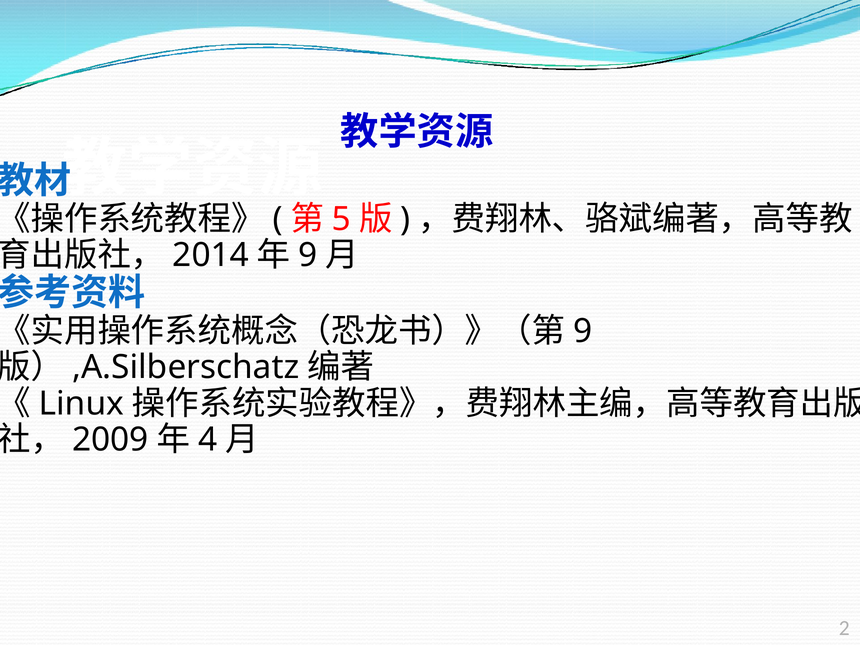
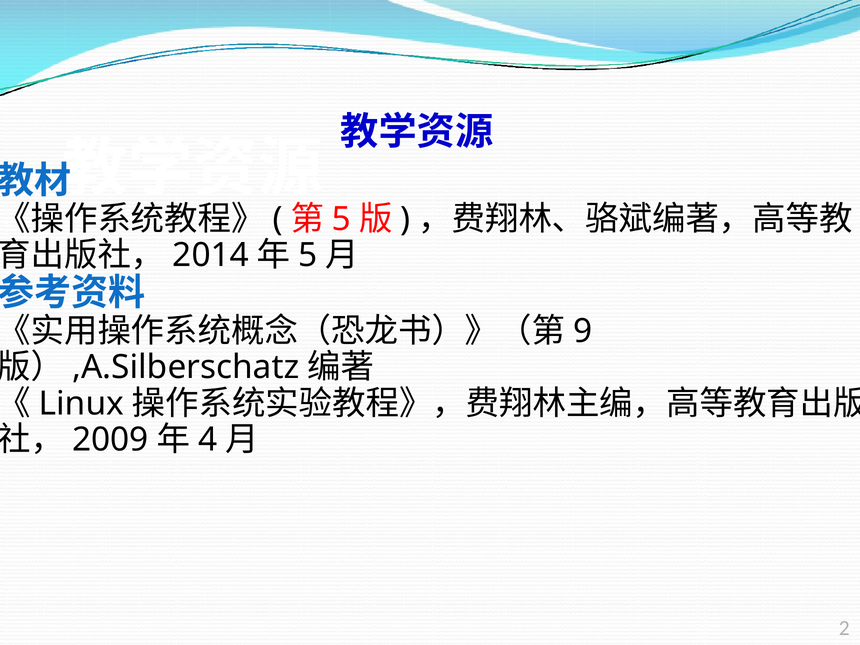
9: 9 -> 5 (308, 255)
